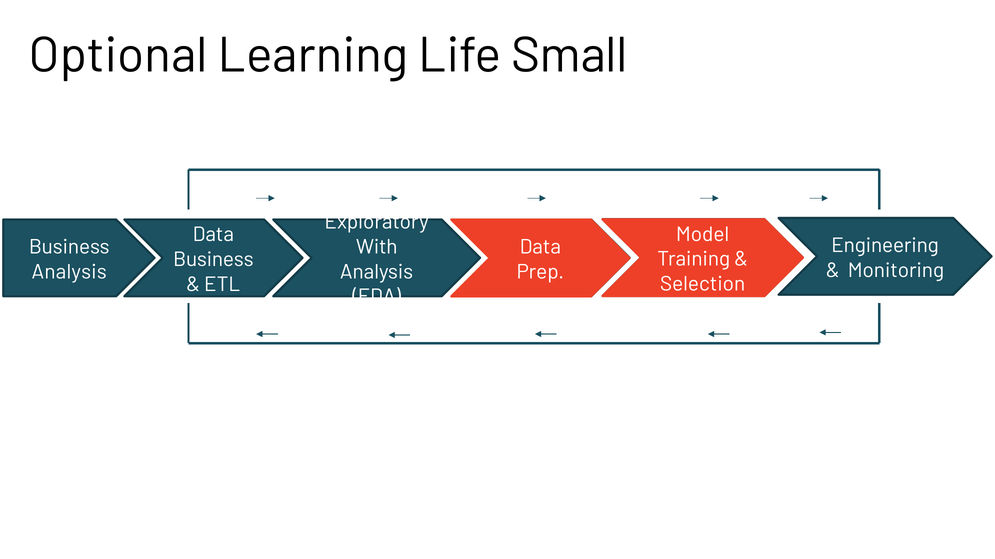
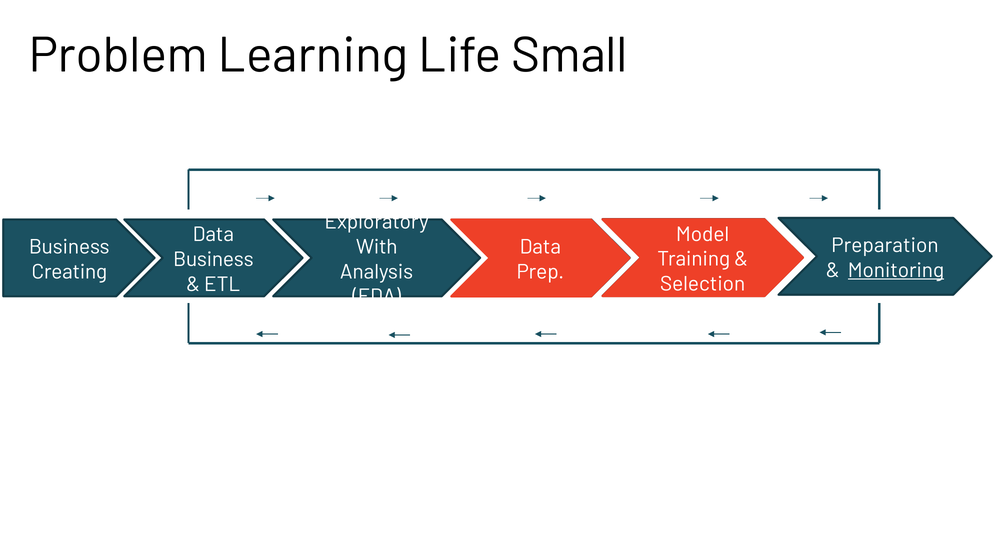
Optional: Optional -> Problem (118, 56)
Engineering: Engineering -> Preparation (885, 246)
Monitoring underline: none -> present (896, 271)
Analysis: Analysis -> Creating (69, 272)
